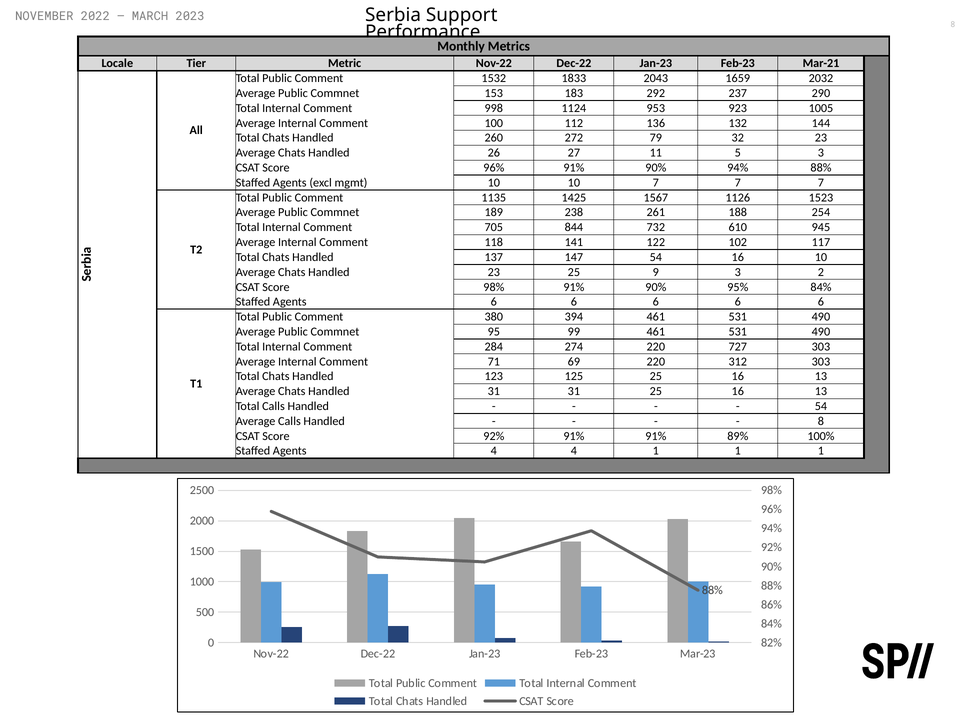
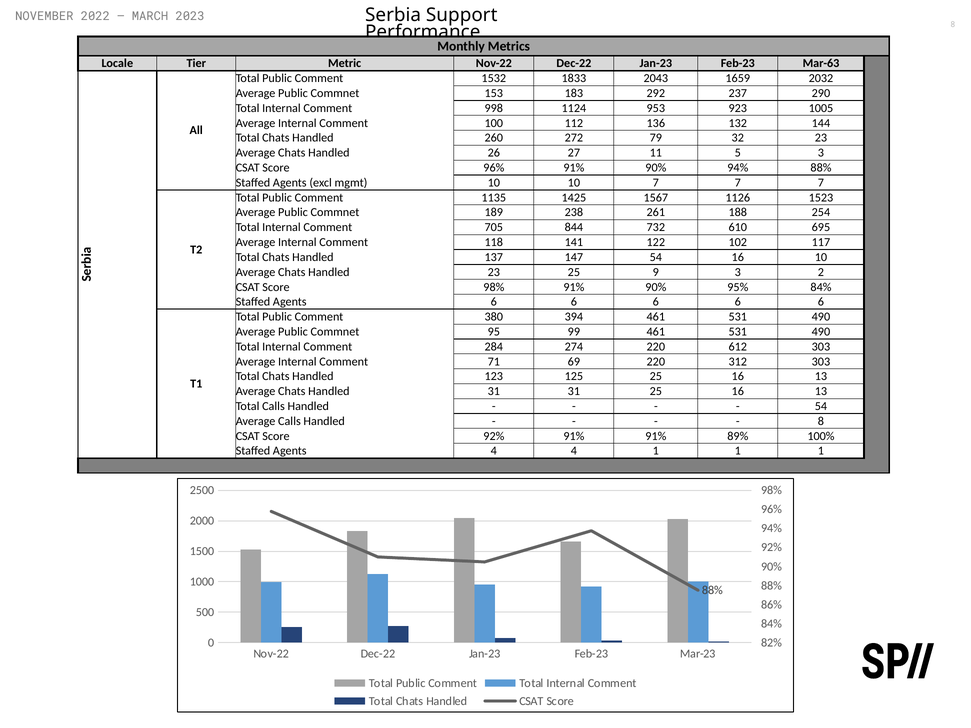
Mar-21: Mar-21 -> Mar-63 (821, 63)
945: 945 -> 695 (821, 227)
727: 727 -> 612 (738, 347)
